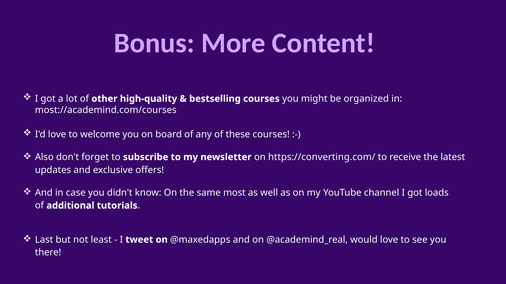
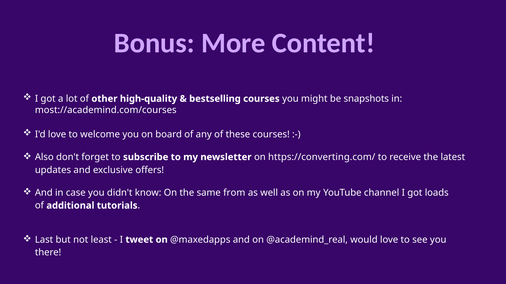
organized: organized -> snapshots (366, 99)
most: most -> from (234, 193)
